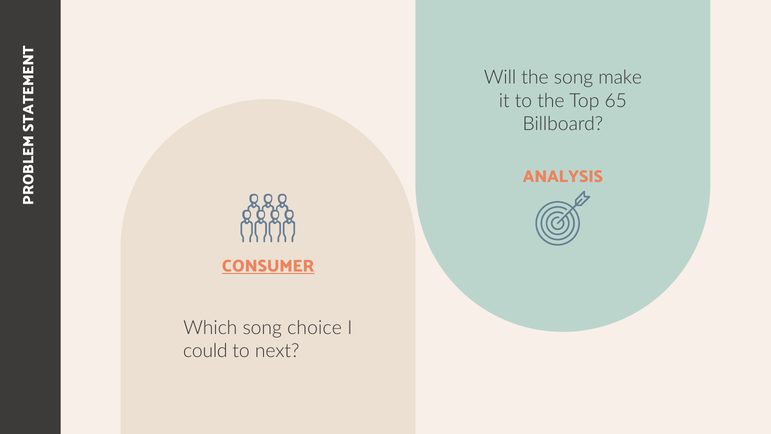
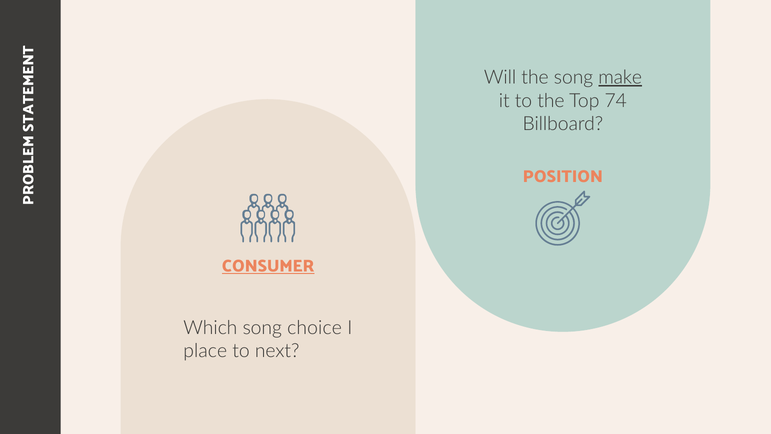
make underline: none -> present (620, 77)
65: 65 -> 74 (616, 101)
ANALYSIS: ANALYSIS -> POSITION (563, 177)
could: could -> place (205, 351)
